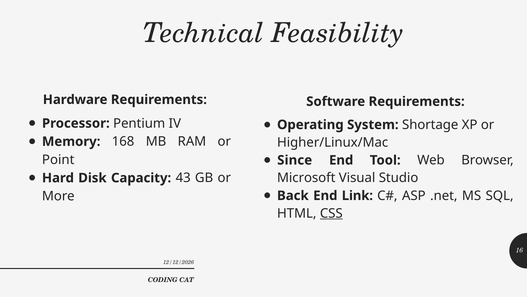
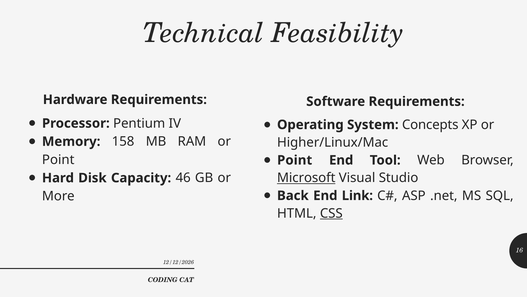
Shortage: Shortage -> Concepts (430, 125)
168: 168 -> 158 (123, 141)
Since: Since -> Point (295, 160)
43: 43 -> 46 (183, 178)
Microsoft underline: none -> present (306, 178)
